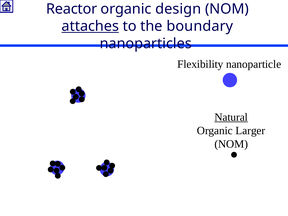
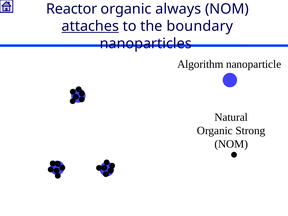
design: design -> always (178, 9)
Flexibility: Flexibility -> Algorithm (200, 64)
Natural underline: present -> none (231, 117)
Larger: Larger -> Strong (250, 131)
